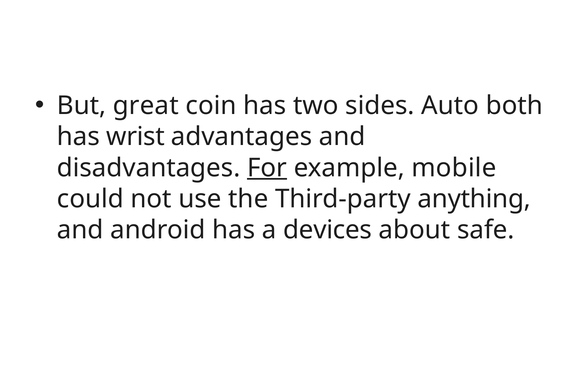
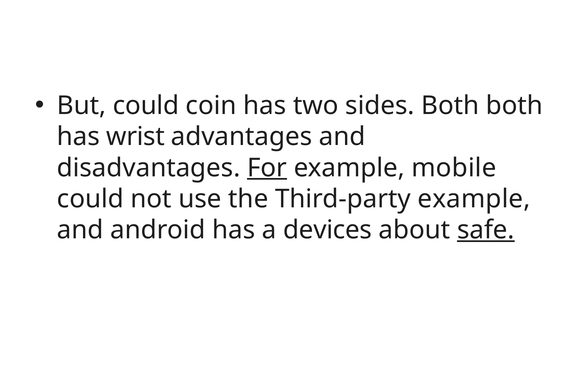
But great: great -> could (146, 105)
sides Auto: Auto -> Both (450, 105)
Third-party anything: anything -> example (474, 199)
safe underline: none -> present (486, 230)
